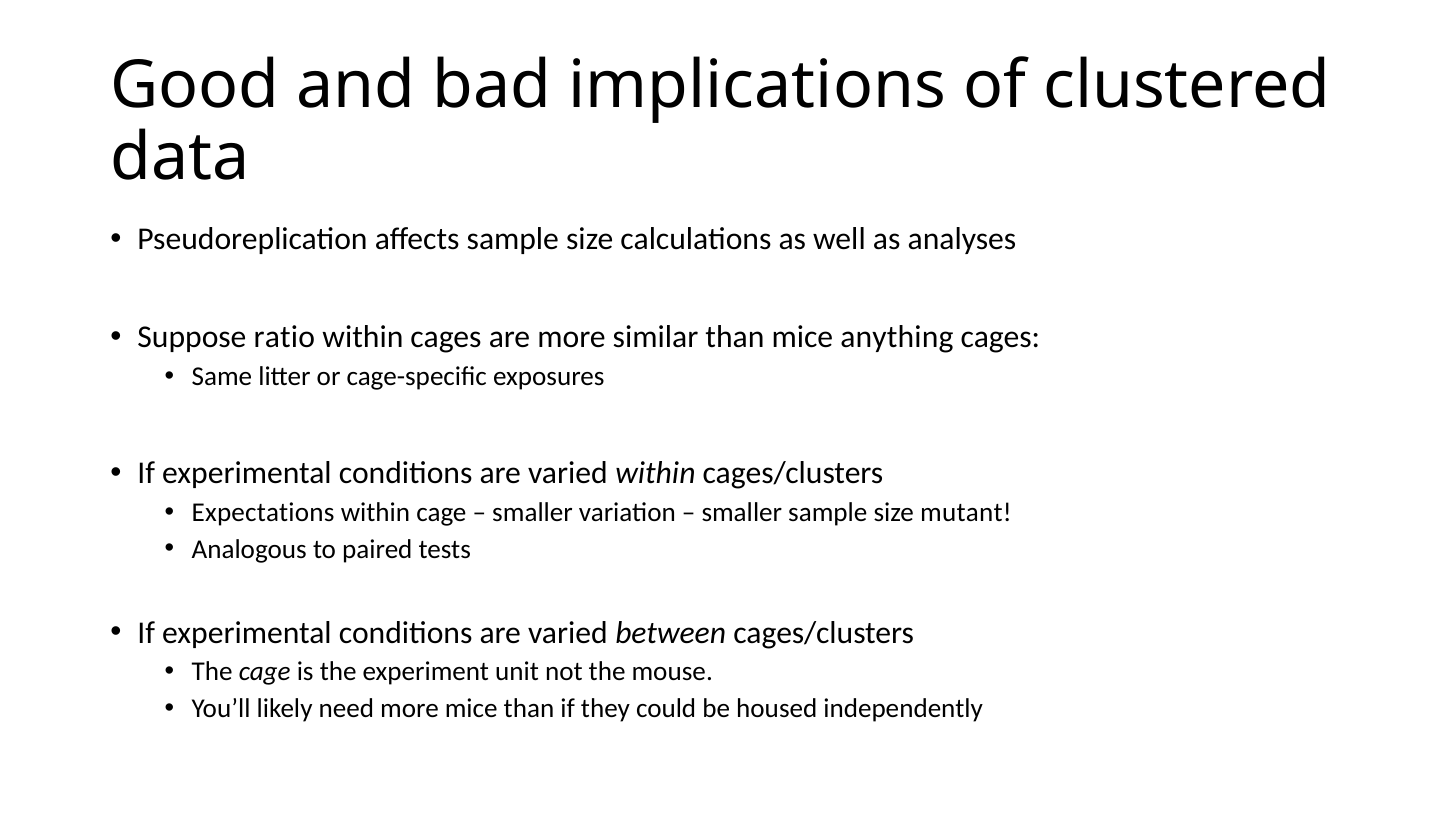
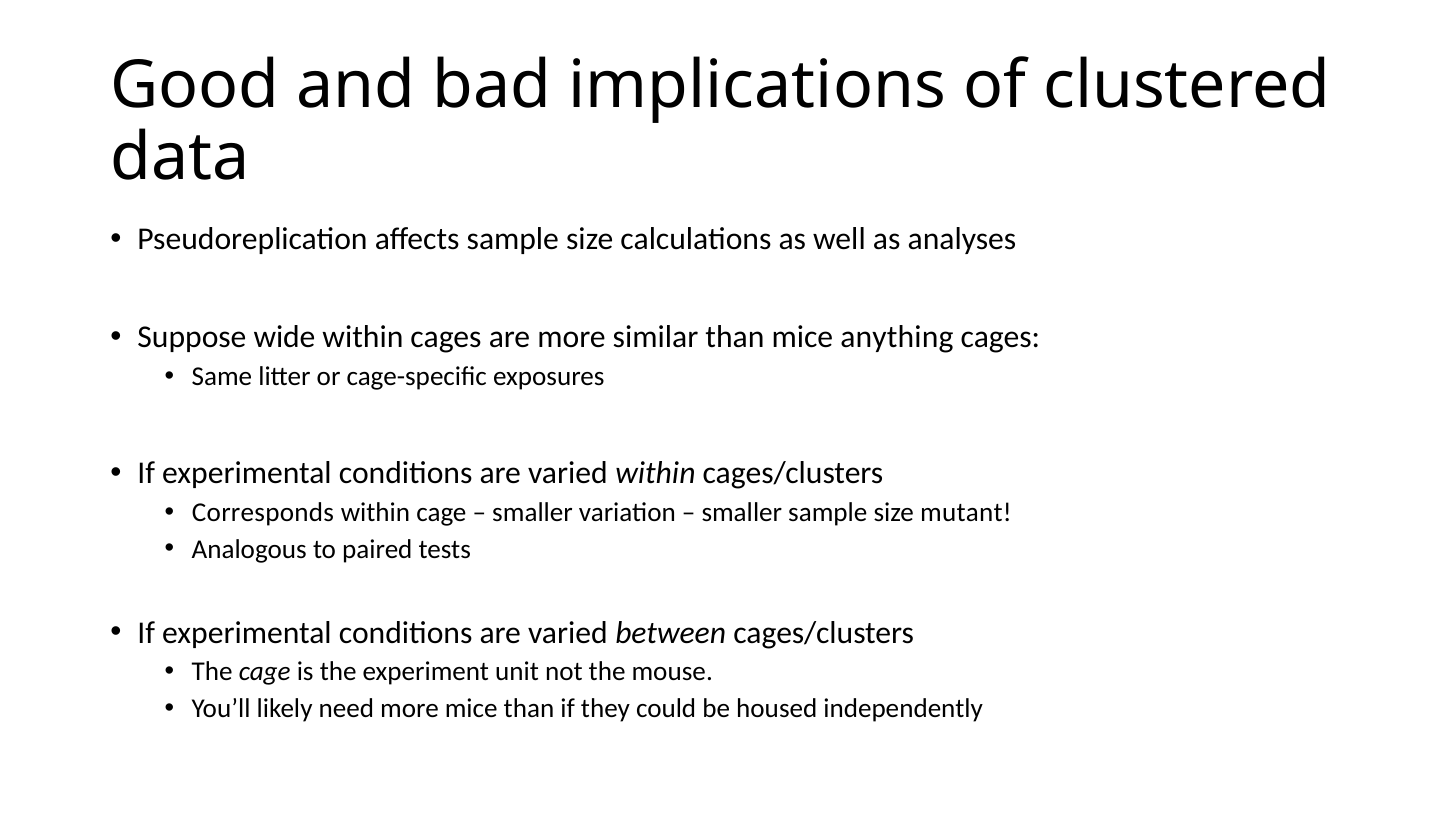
ratio: ratio -> wide (285, 338)
Expectations: Expectations -> Corresponds (263, 512)
